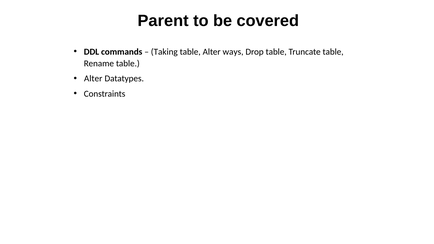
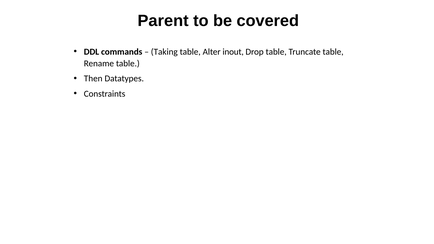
ways: ways -> inout (233, 52)
Alter: Alter -> Then (93, 79)
